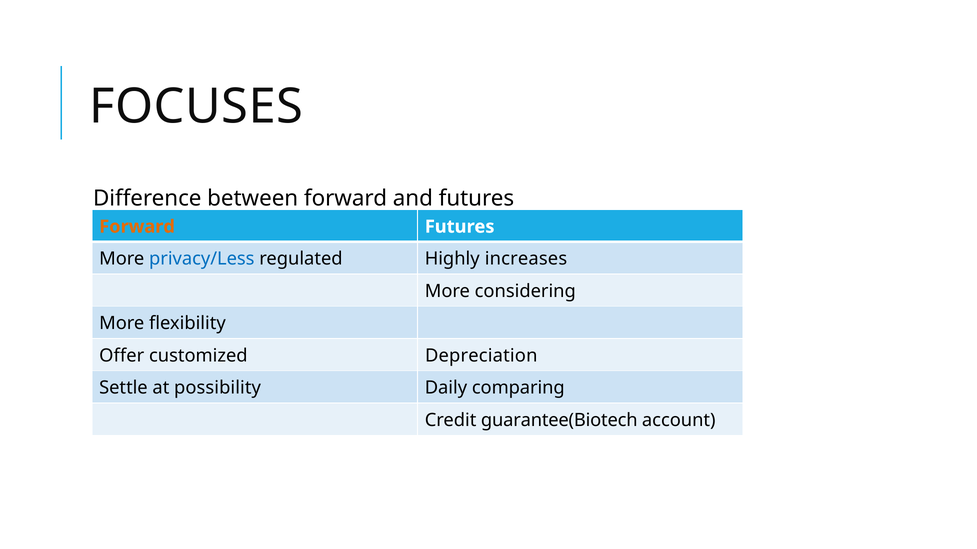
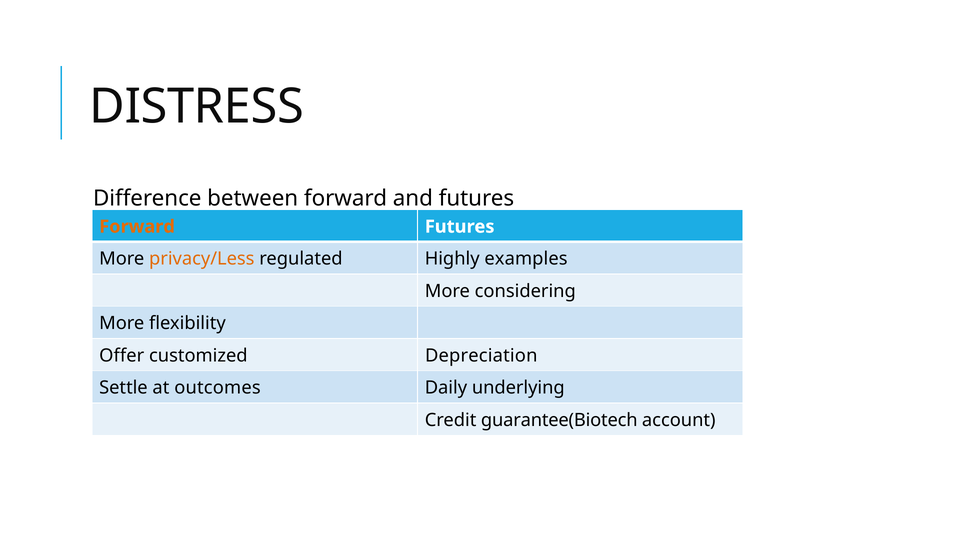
FOCUSES: FOCUSES -> DISTRESS (197, 107)
privacy/Less colour: blue -> orange (202, 259)
increases: increases -> examples (526, 259)
possibility: possibility -> outcomes (217, 388)
comparing: comparing -> underlying (518, 388)
